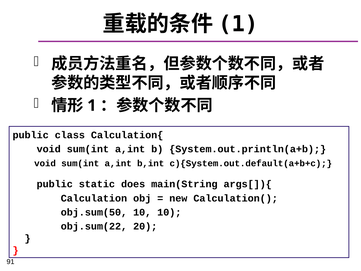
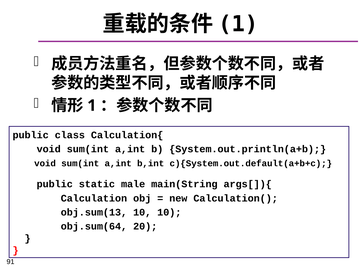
does: does -> male (133, 184)
obj.sum(50: obj.sum(50 -> obj.sum(13 (94, 212)
obj.sum(22: obj.sum(22 -> obj.sum(64 (94, 226)
